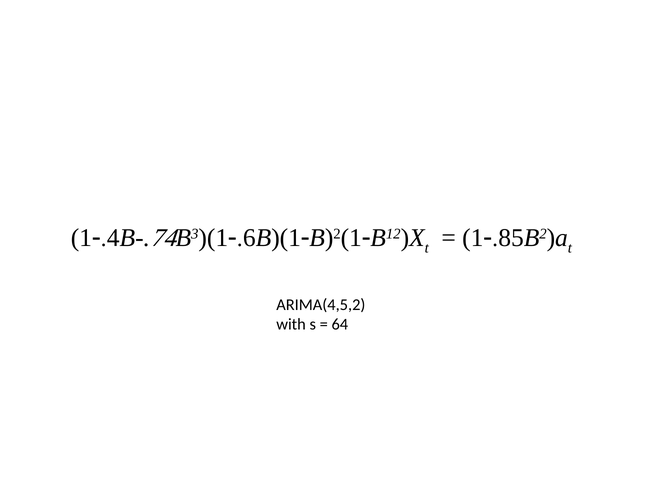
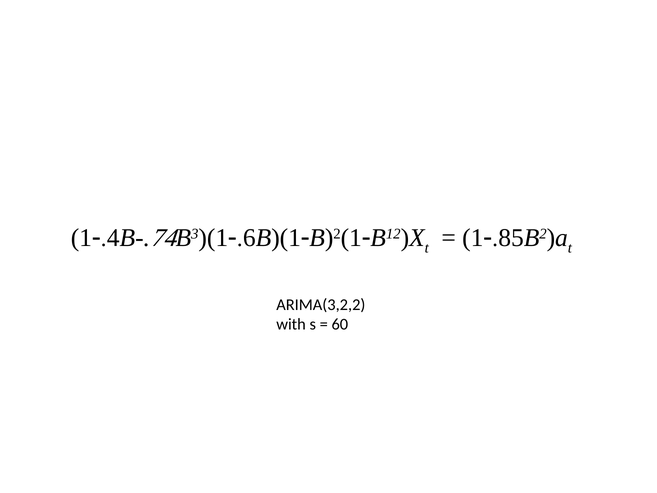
ARIMA(4,5,2: ARIMA(4,5,2 -> ARIMA(3,2,2 (321, 304)
64: 64 -> 60 (340, 324)
